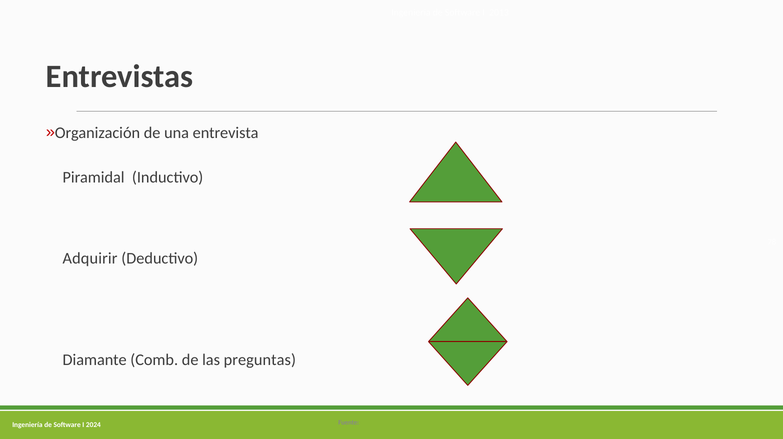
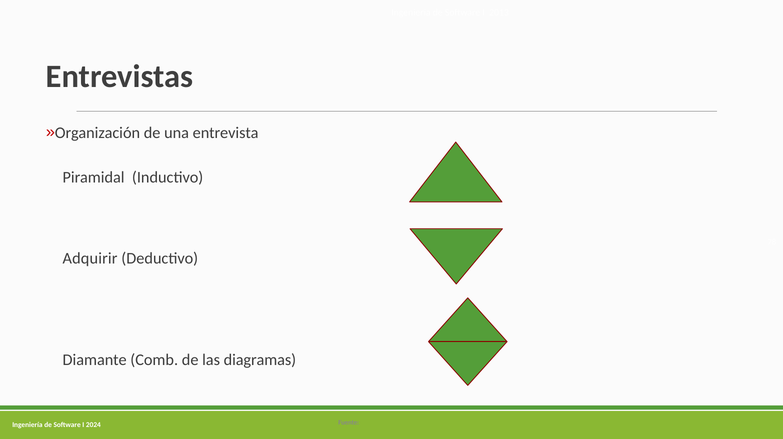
preguntas: preguntas -> diagramas (260, 360)
